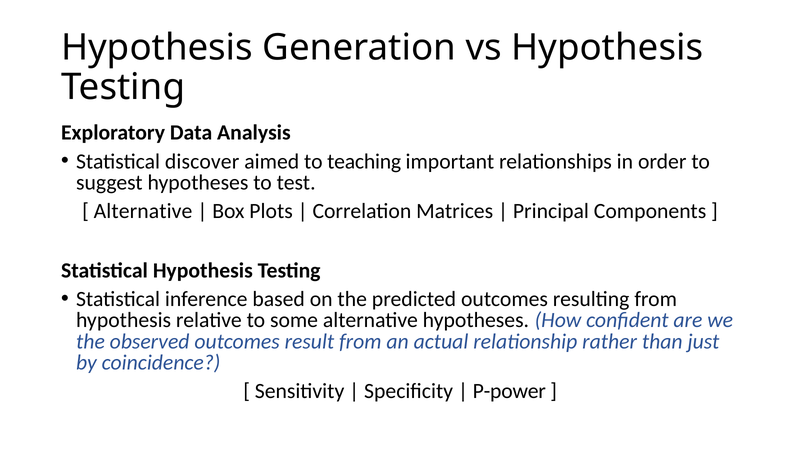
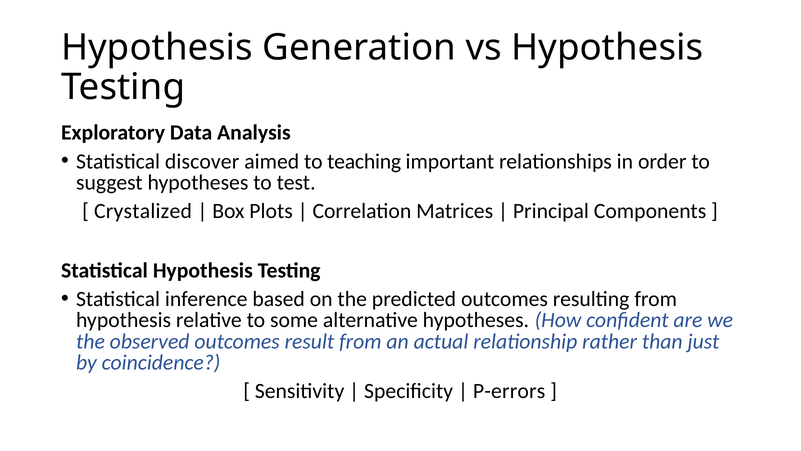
Alternative: Alternative -> Crystalized (143, 211)
P-power: P-power -> P-errors (509, 391)
